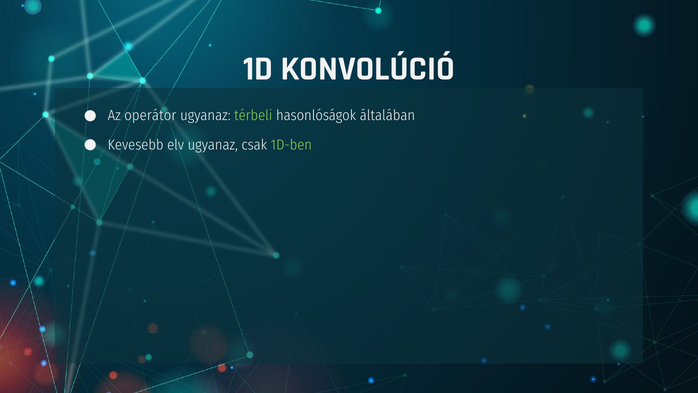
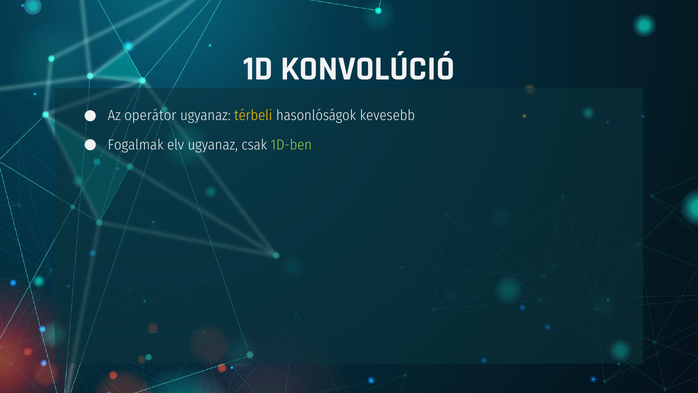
térbeli colour: light green -> yellow (253, 116)
általában: általában -> kevesebb (387, 116)
Kevesebb: Kevesebb -> Fogalmak (136, 145)
